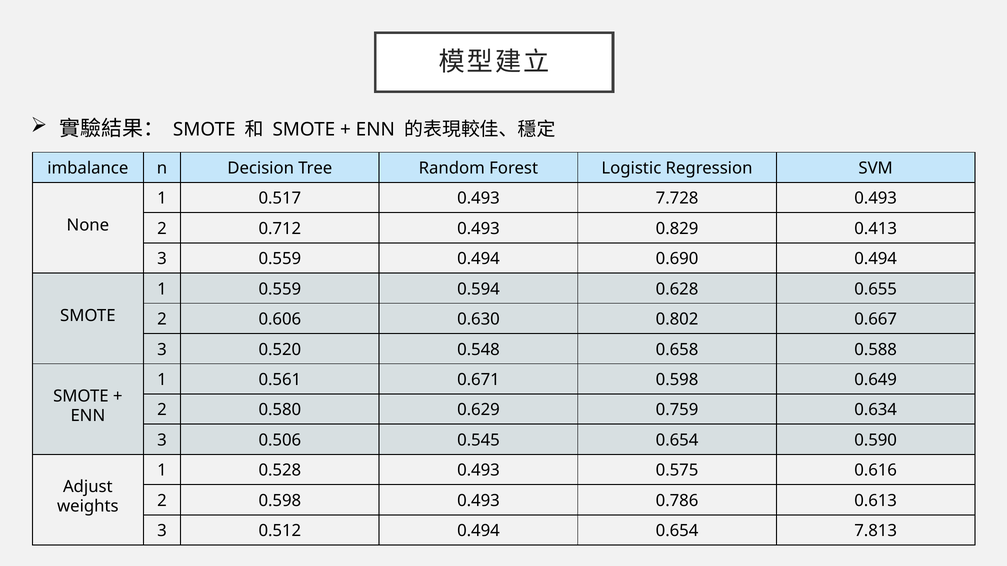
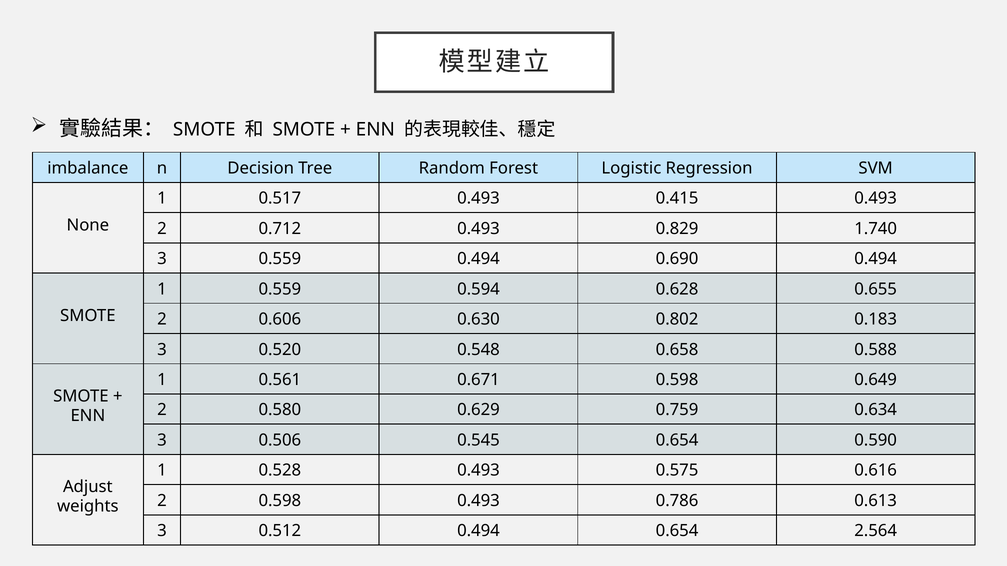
7.728: 7.728 -> 0.415 (677, 199)
0.413: 0.413 -> 1.740 (876, 229)
0.667: 0.667 -> 0.183 (876, 320)
7.813: 7.813 -> 2.564 (876, 531)
